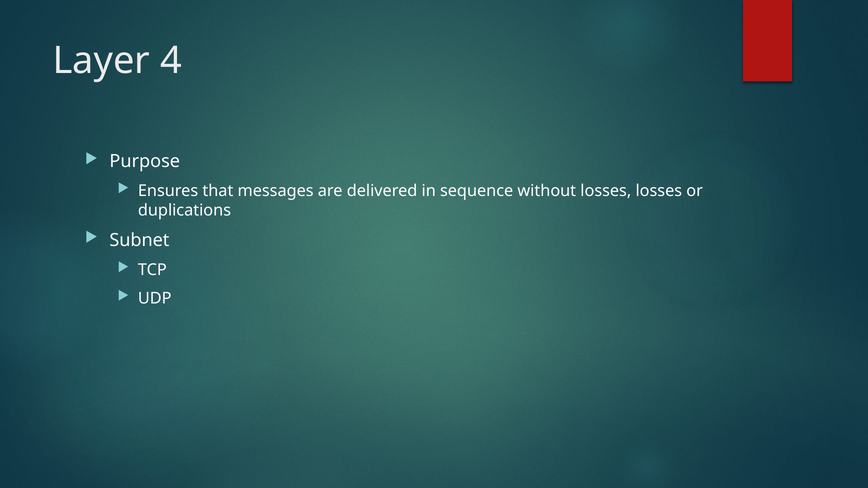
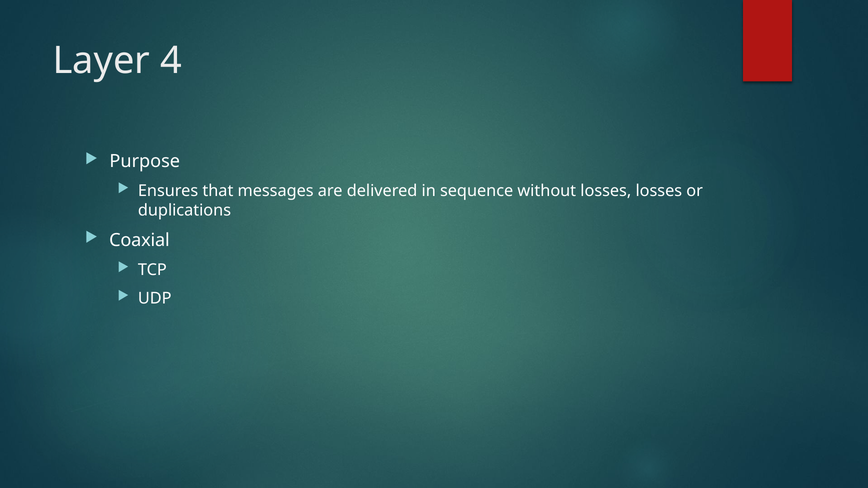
Subnet: Subnet -> Coaxial (139, 240)
